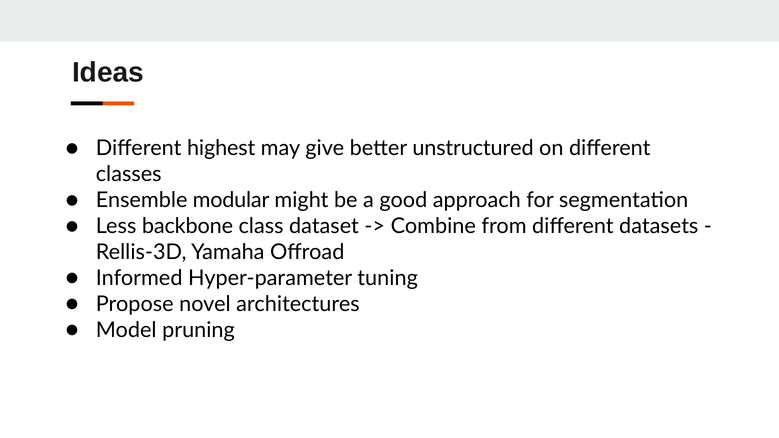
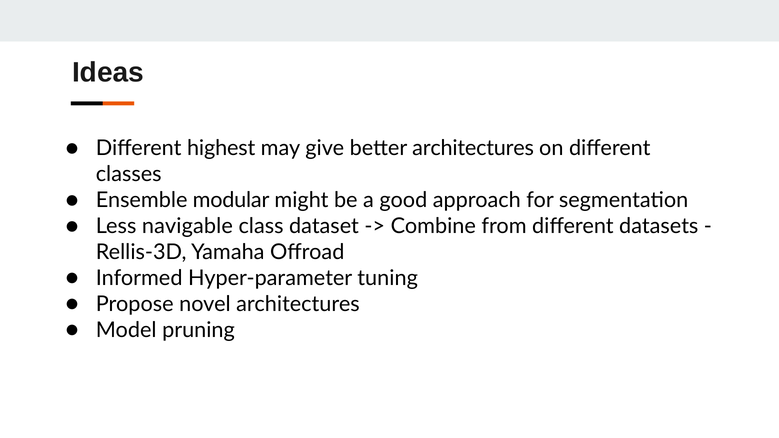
better unstructured: unstructured -> architectures (473, 148)
backbone: backbone -> navigable (187, 226)
